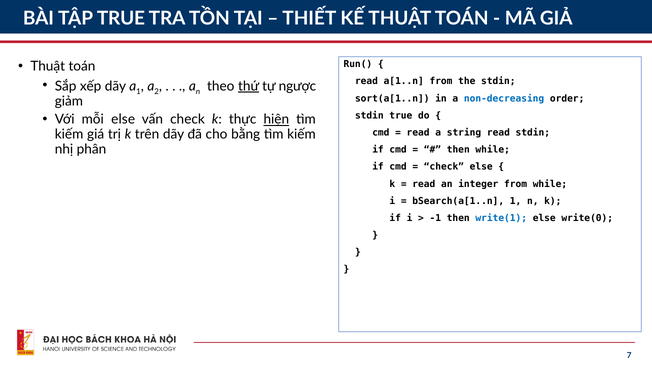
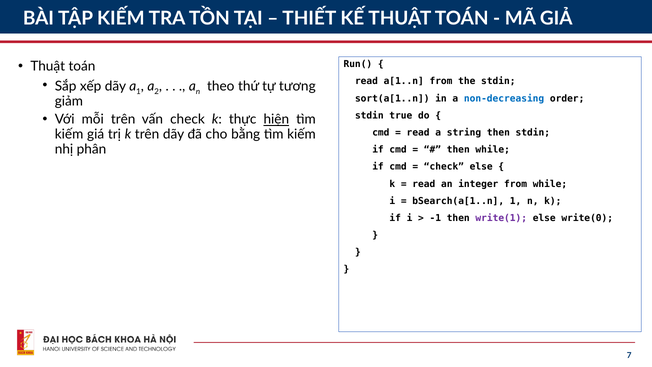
TẬP TRUE: TRUE -> KIẾM (121, 19)
thứ underline: present -> none (249, 86)
ngược: ngược -> tương (297, 86)
mỗi else: else -> trên (123, 119)
string read: read -> then (498, 133)
write(1 colour: blue -> purple (501, 218)
